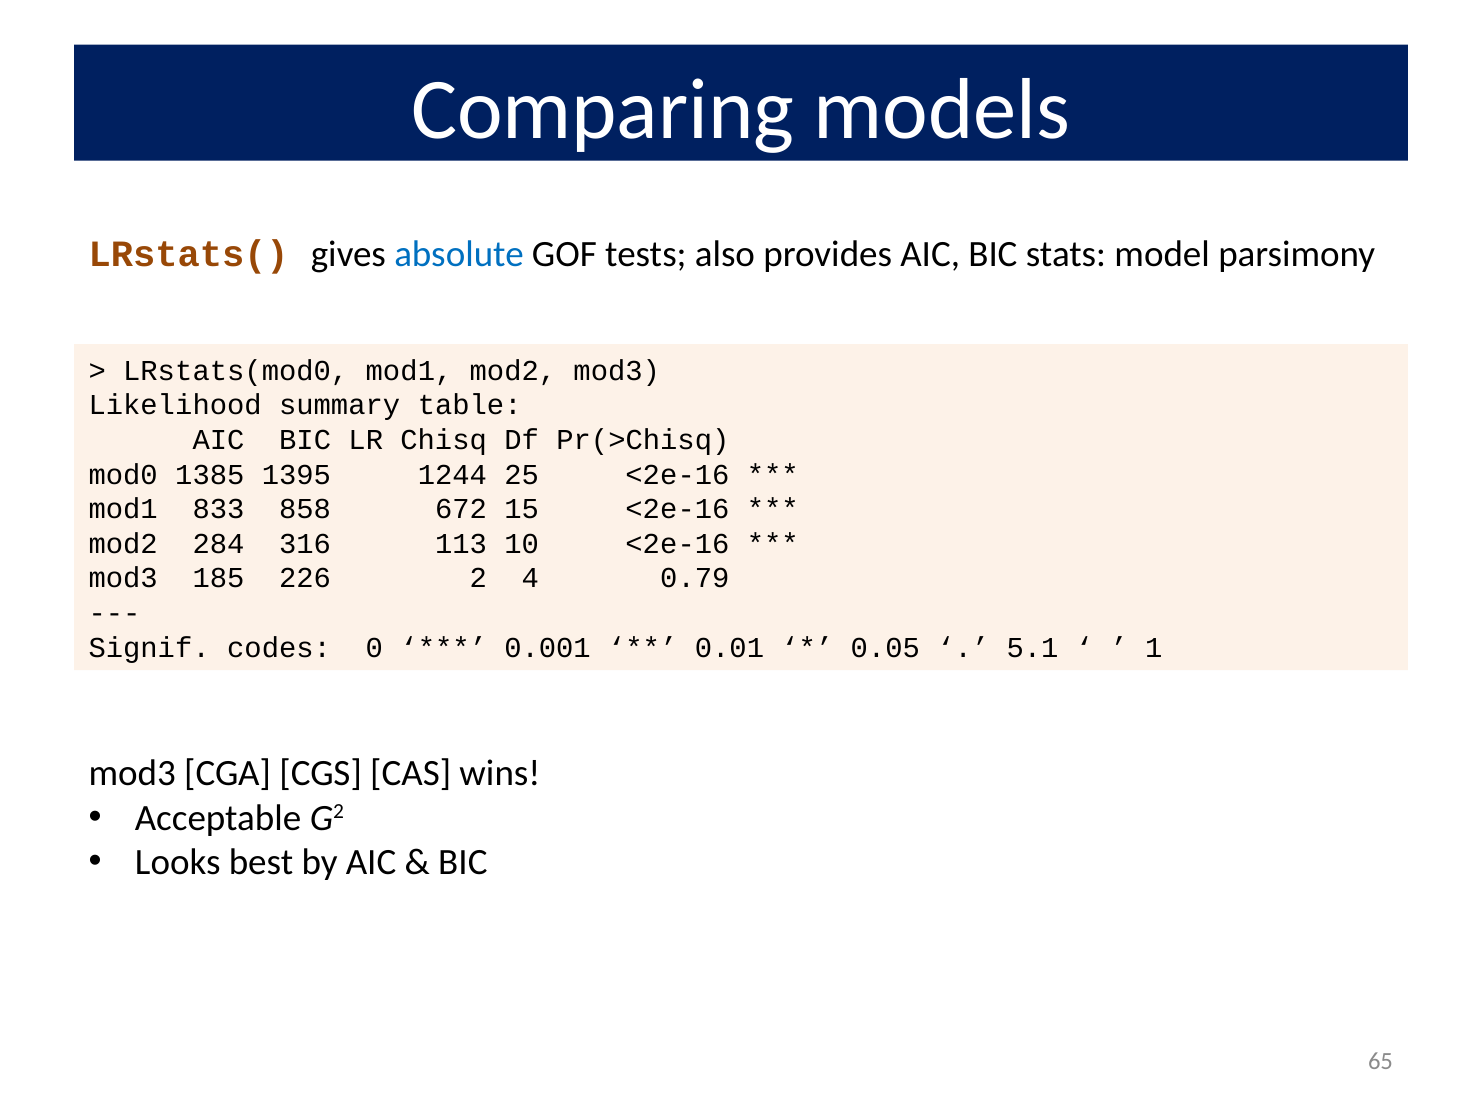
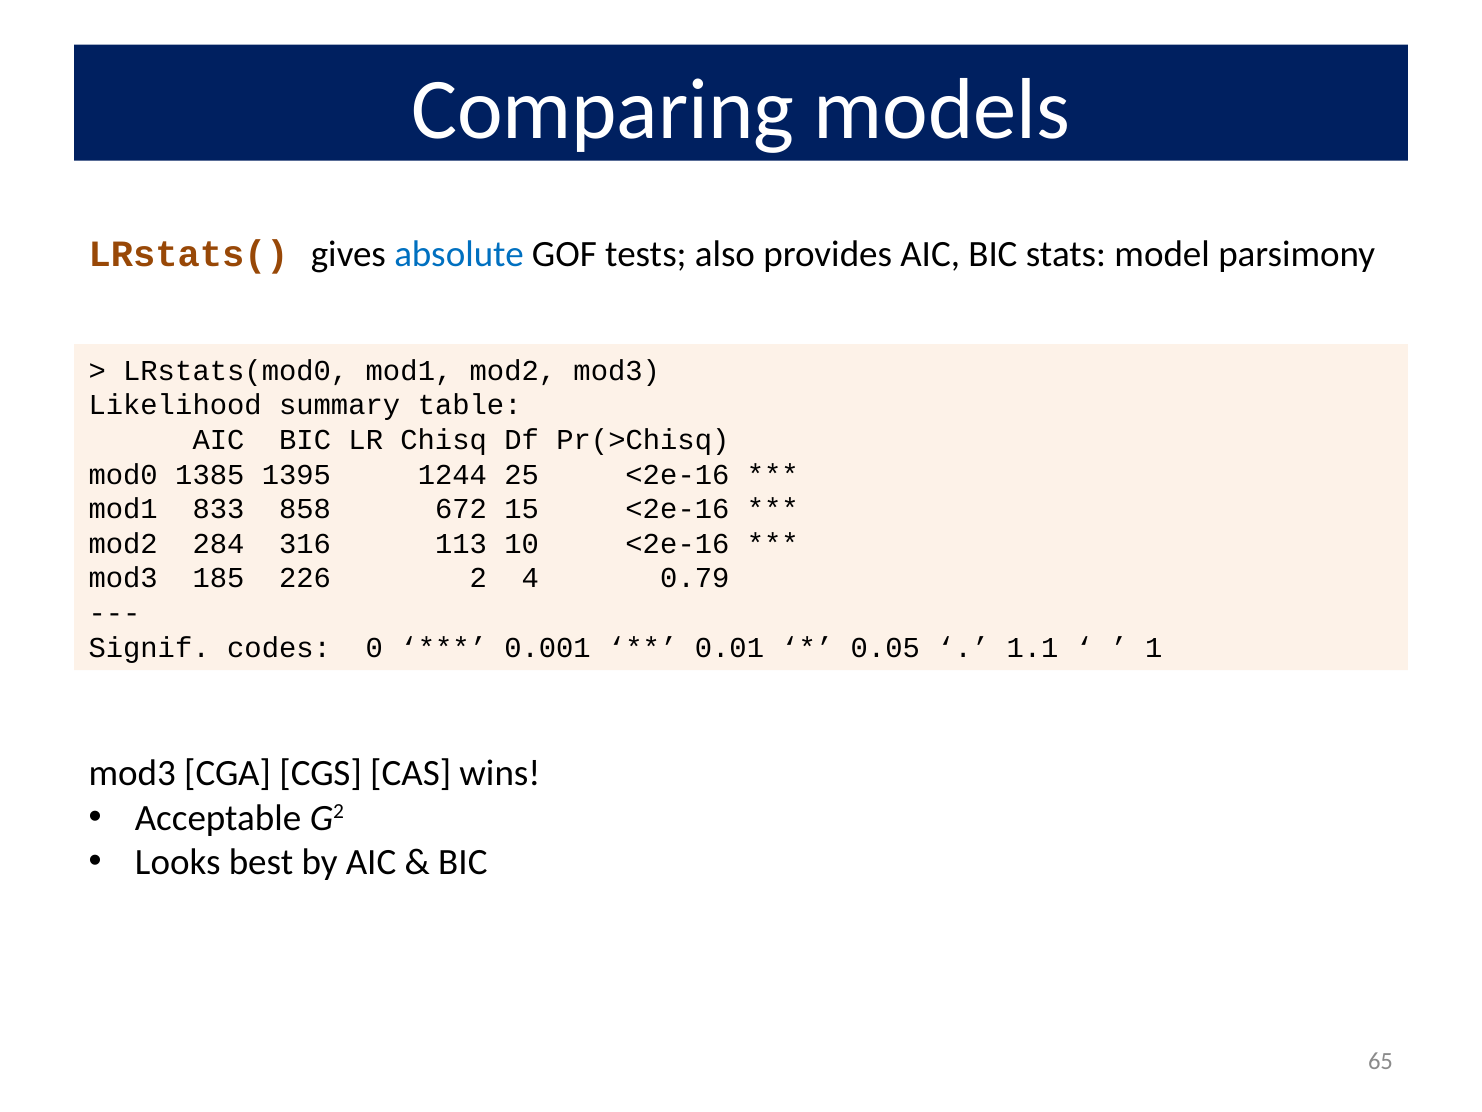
5.1: 5.1 -> 1.1 (1033, 647)
